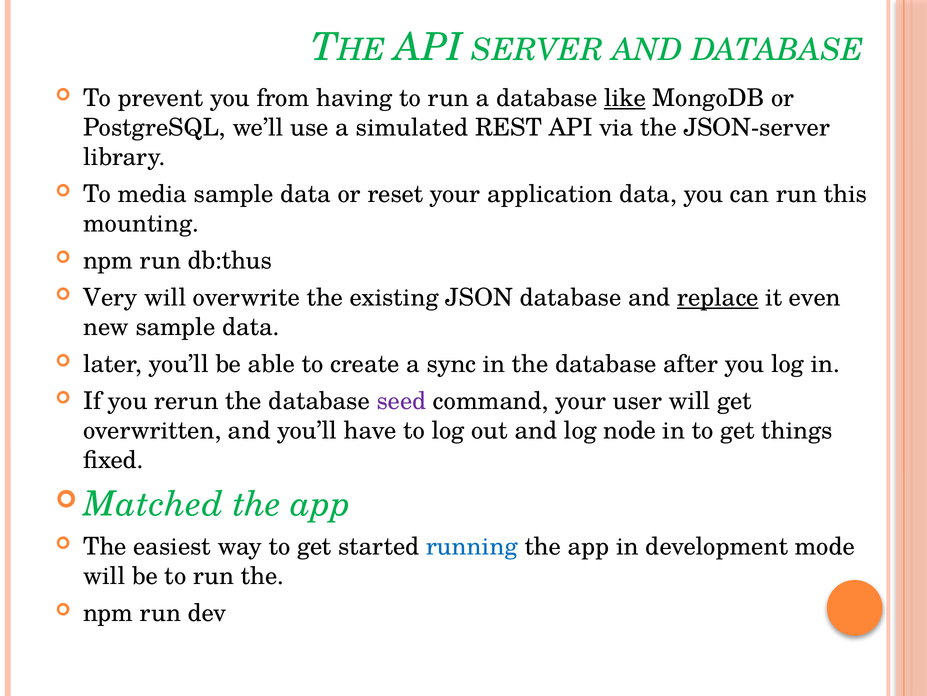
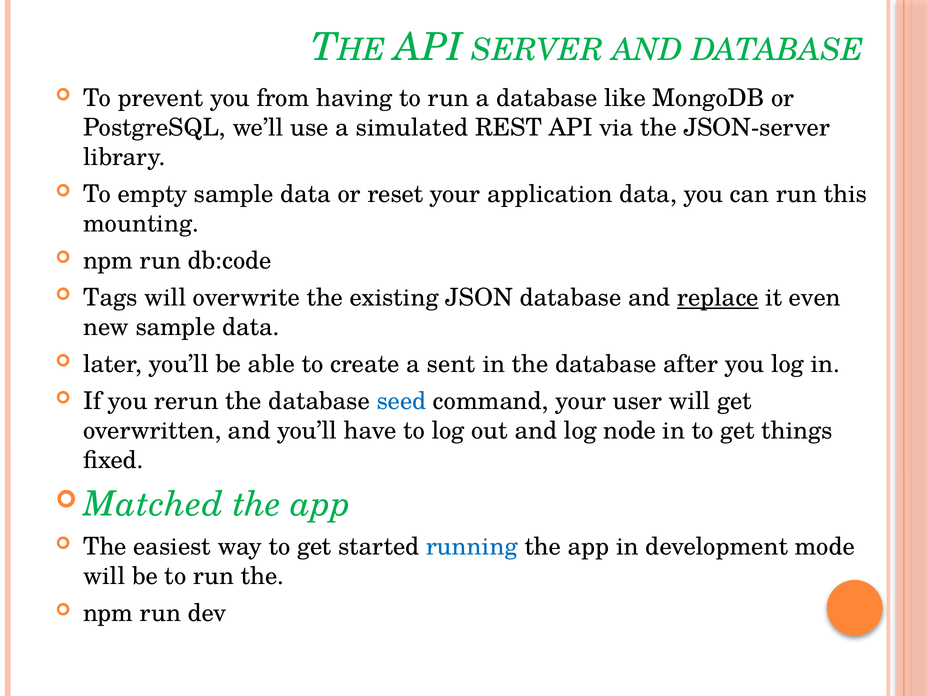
like underline: present -> none (625, 98)
media: media -> empty (153, 194)
db:thus: db:thus -> db:code (230, 260)
Very: Very -> Tags (110, 297)
sync: sync -> sent (451, 364)
seed colour: purple -> blue (402, 401)
